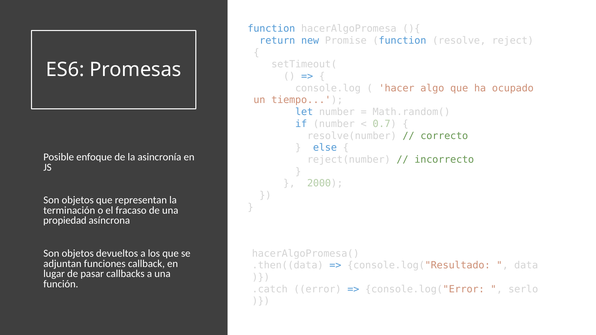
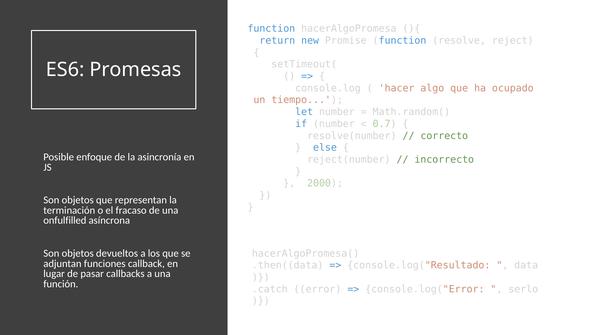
propiedad: propiedad -> onfulfilled (65, 221)
